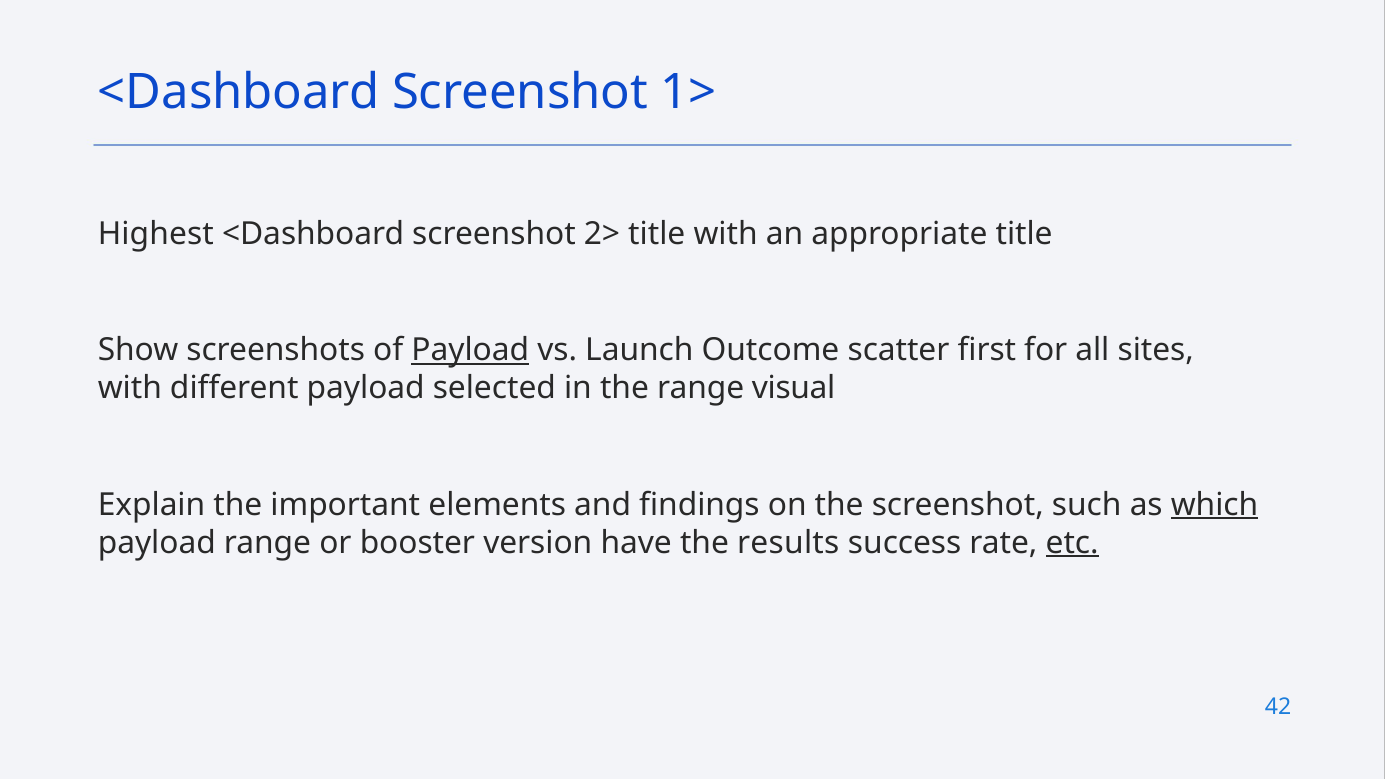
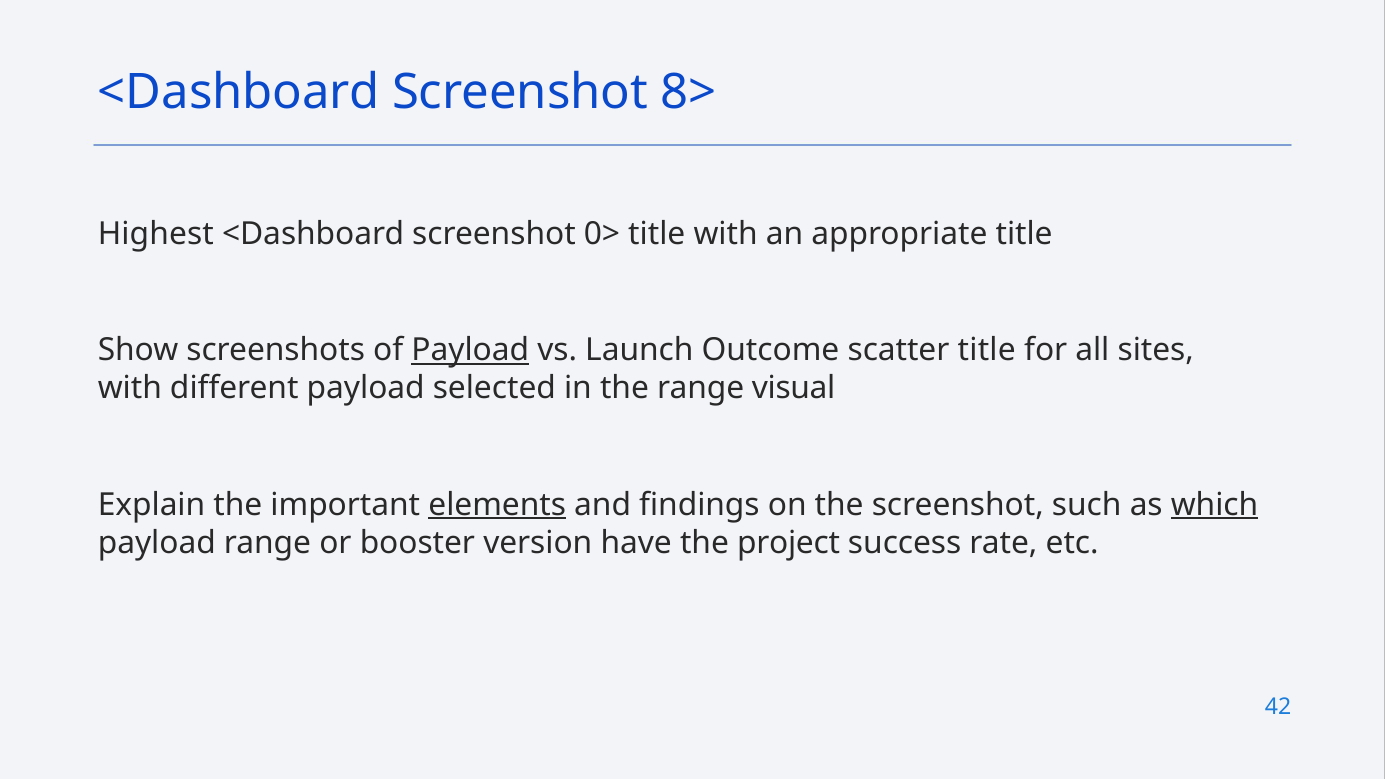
1>: 1> -> 8> (689, 93)
2>: 2> -> 0> (602, 234)
scatter first: first -> title (987, 350)
elements underline: none -> present (497, 505)
results: results -> project (789, 543)
etc underline: present -> none (1072, 543)
